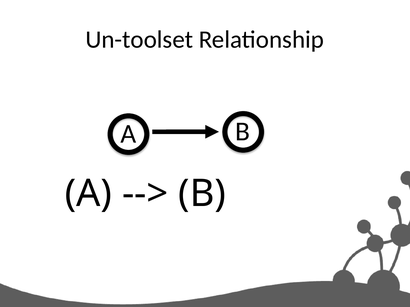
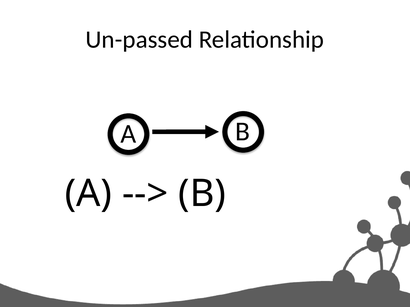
Un-toolset: Un-toolset -> Un-passed (139, 40)
